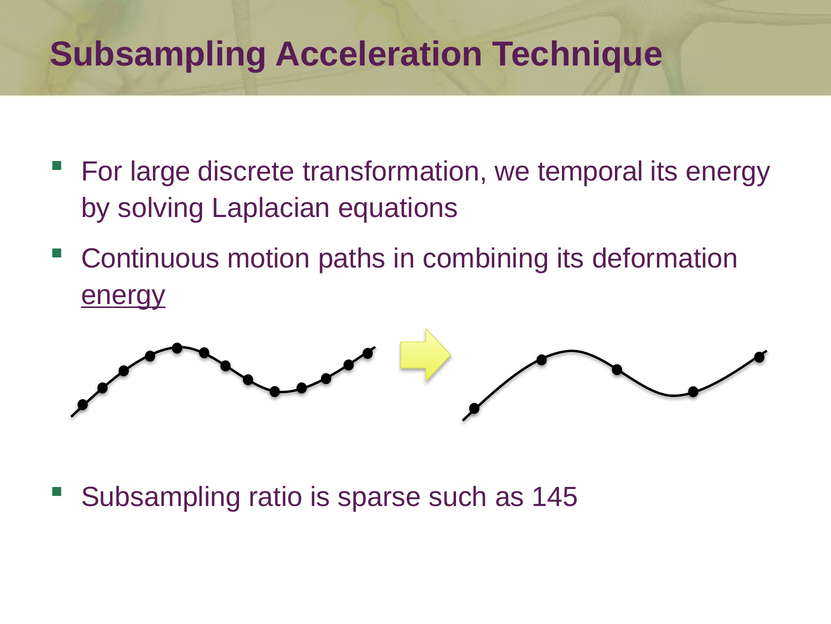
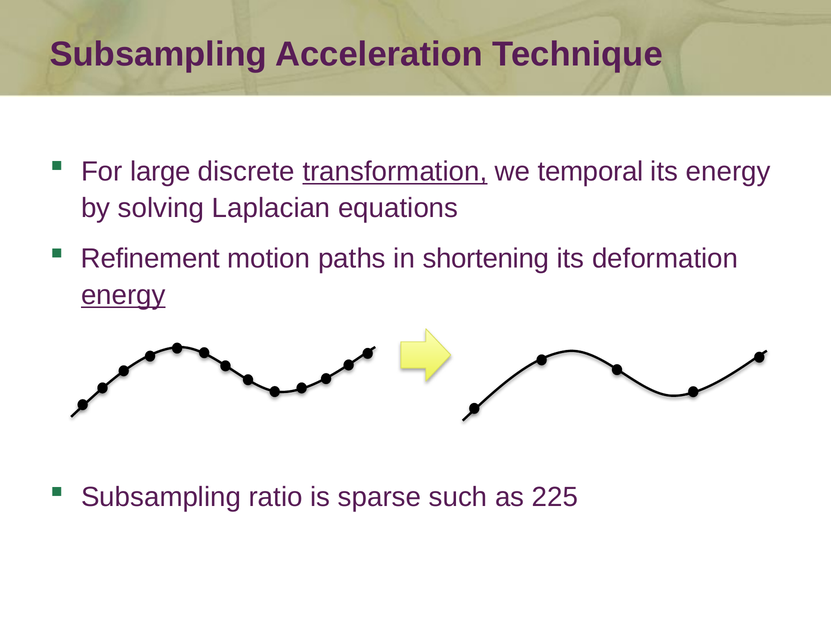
transformation underline: none -> present (395, 171)
Continuous: Continuous -> Refinement (150, 258)
combining: combining -> shortening (486, 258)
145: 145 -> 225 (555, 497)
